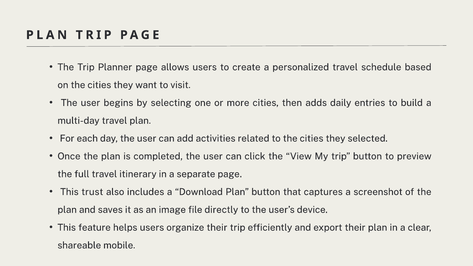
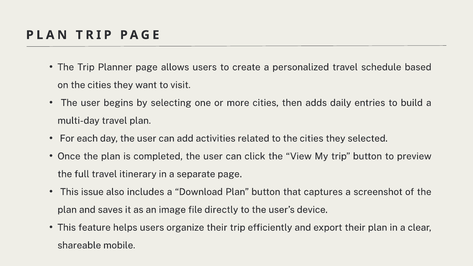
trust: trust -> issue (92, 192)
